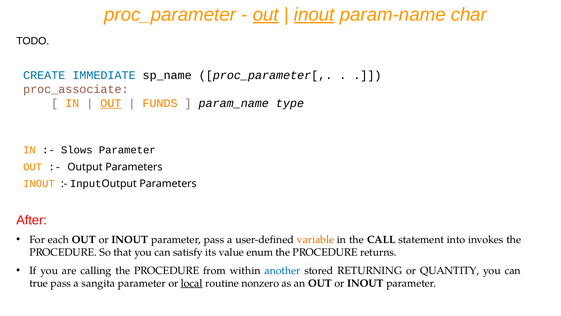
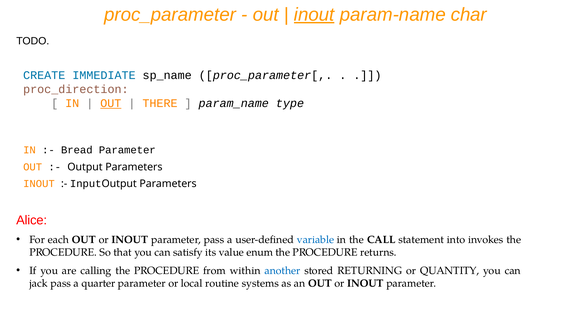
out underline: present -> none (266, 15)
proc_associate: proc_associate -> proc_direction (76, 89)
FUNDS: FUNDS -> THERE (160, 103)
Slows: Slows -> Bread (77, 150)
After: After -> Alice (32, 220)
variable colour: orange -> blue (315, 239)
true: true -> jack (39, 283)
sangita: sangita -> quarter (98, 283)
local underline: present -> none (192, 283)
nonzero: nonzero -> systems (260, 283)
